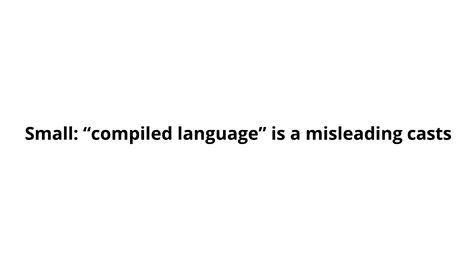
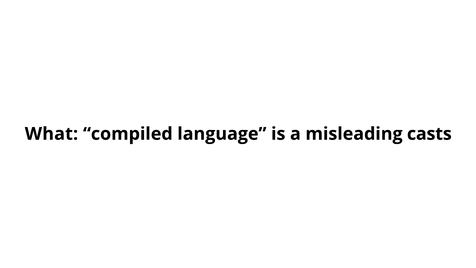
Small: Small -> What (51, 134)
